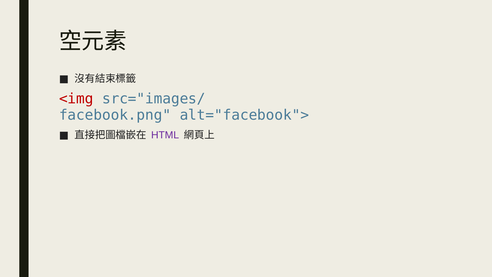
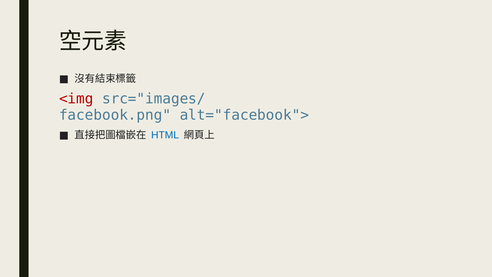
HTML colour: purple -> blue (165, 135)
